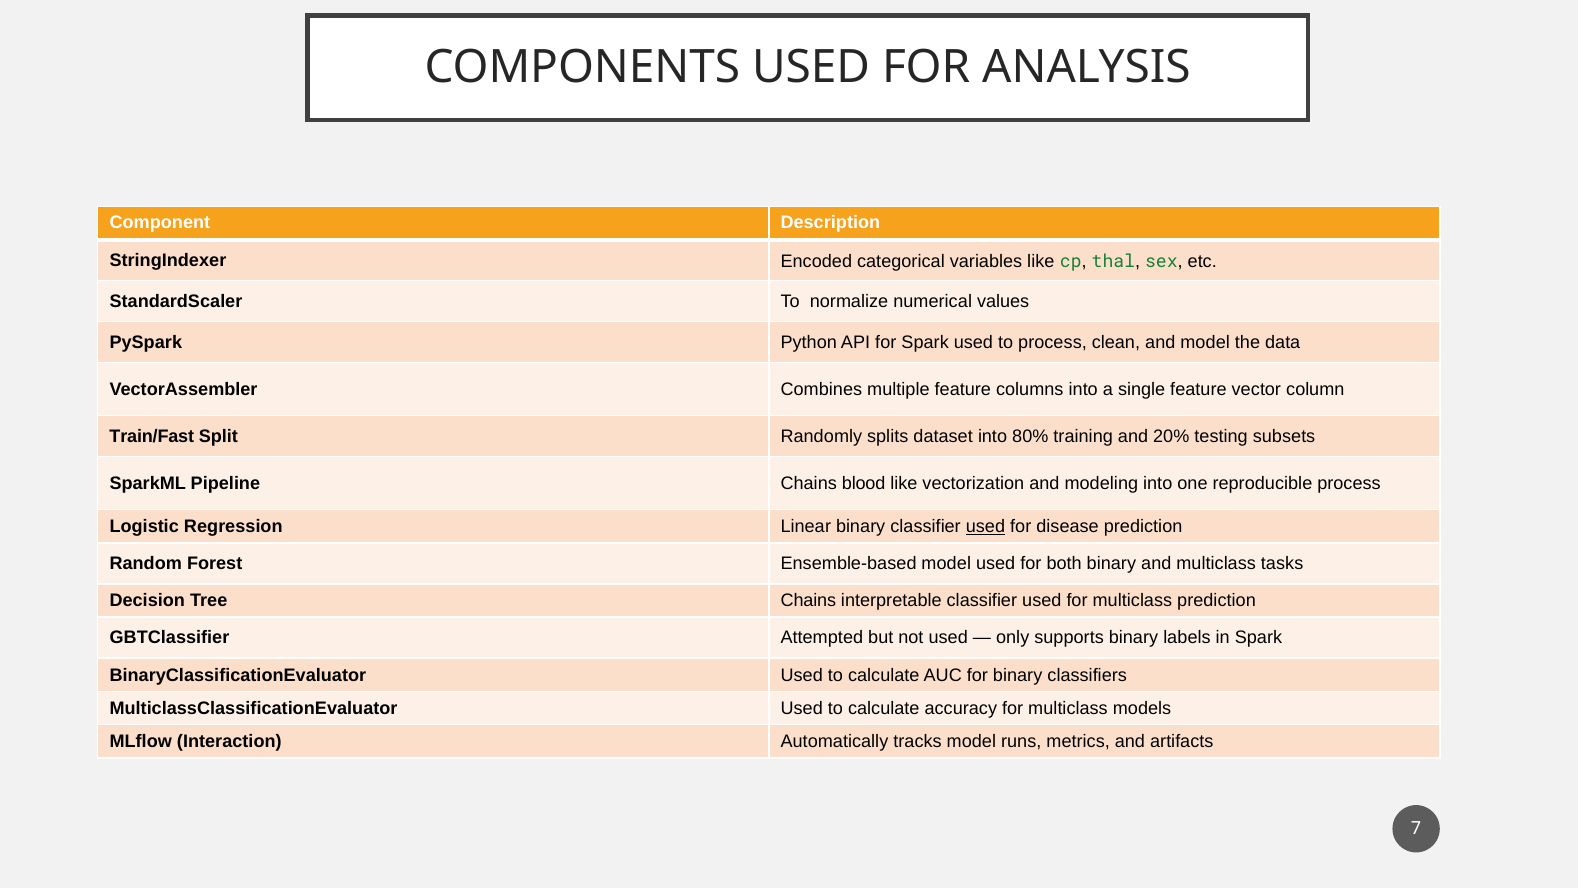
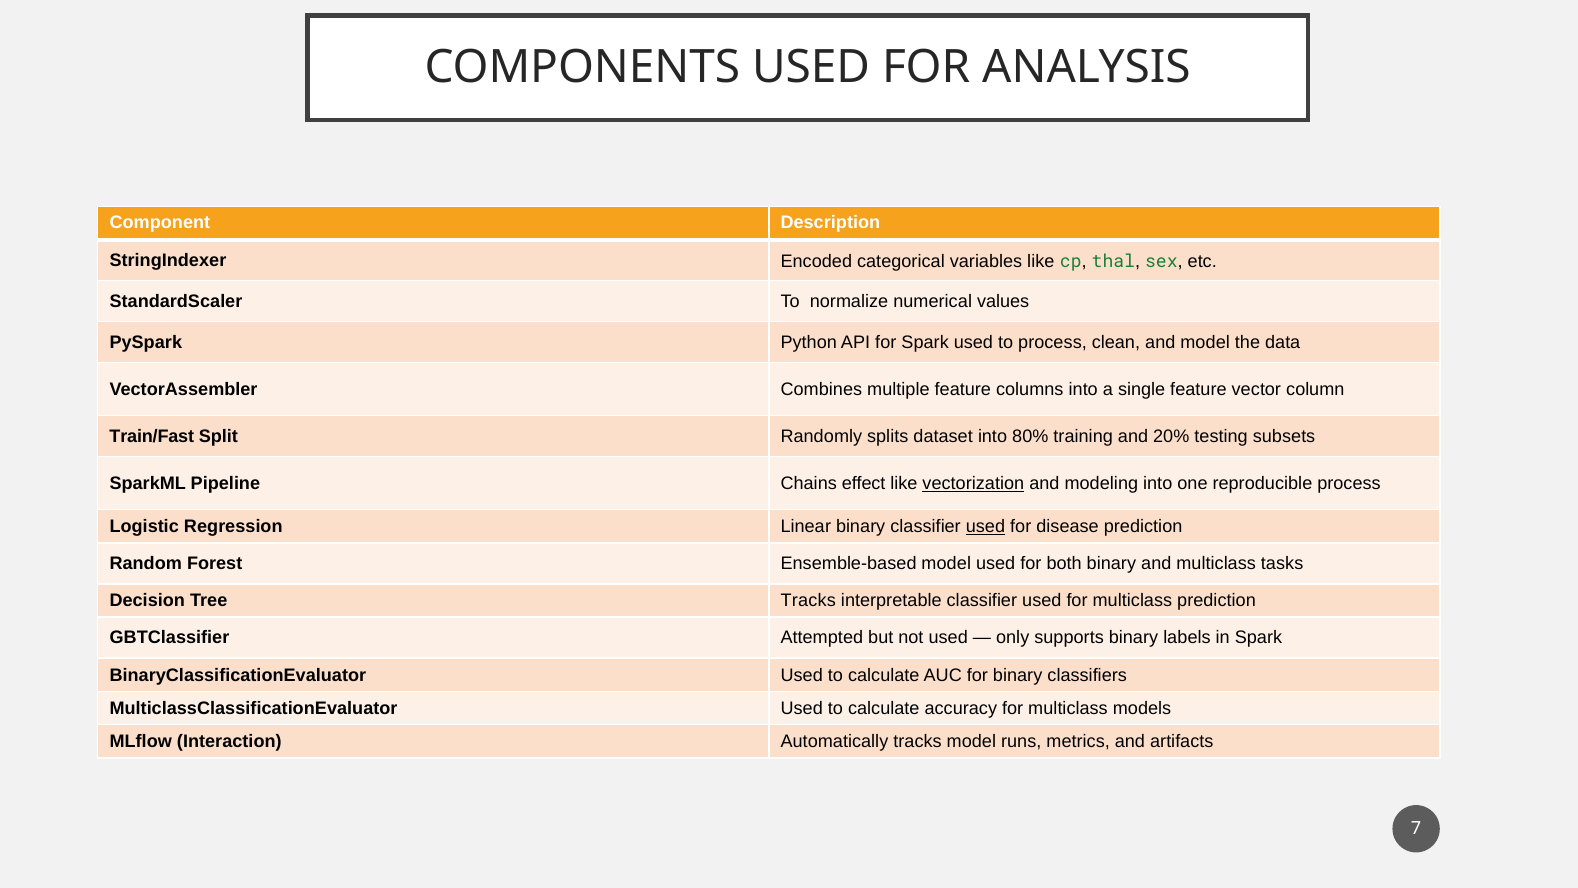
blood: blood -> effect (864, 483)
vectorization underline: none -> present (973, 483)
Tree Chains: Chains -> Tracks (808, 601)
